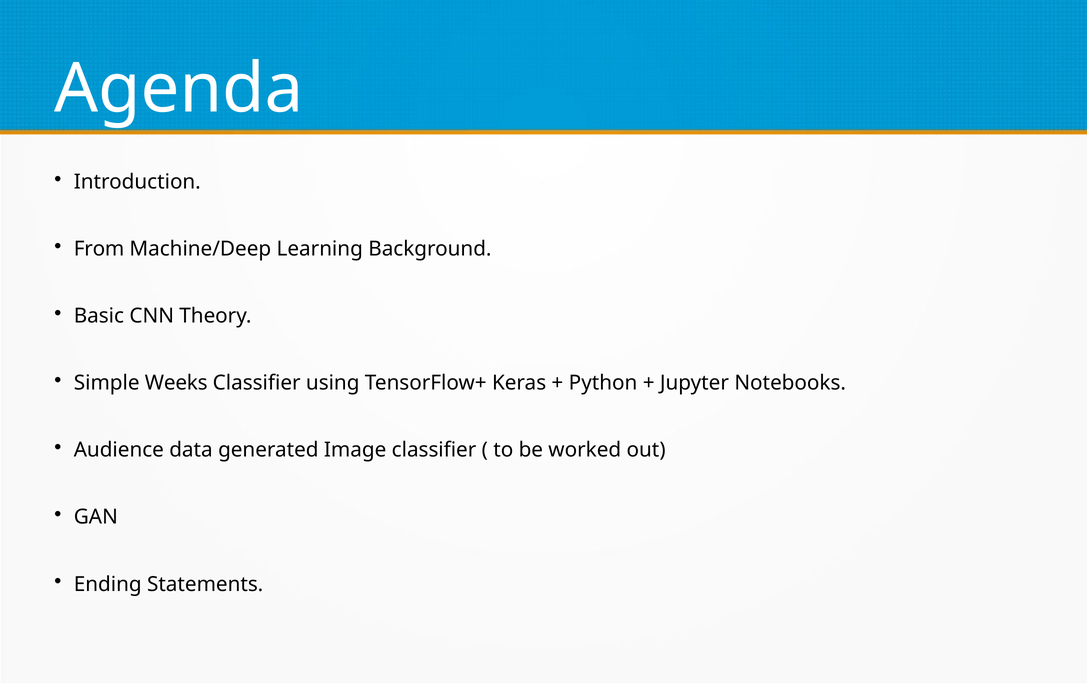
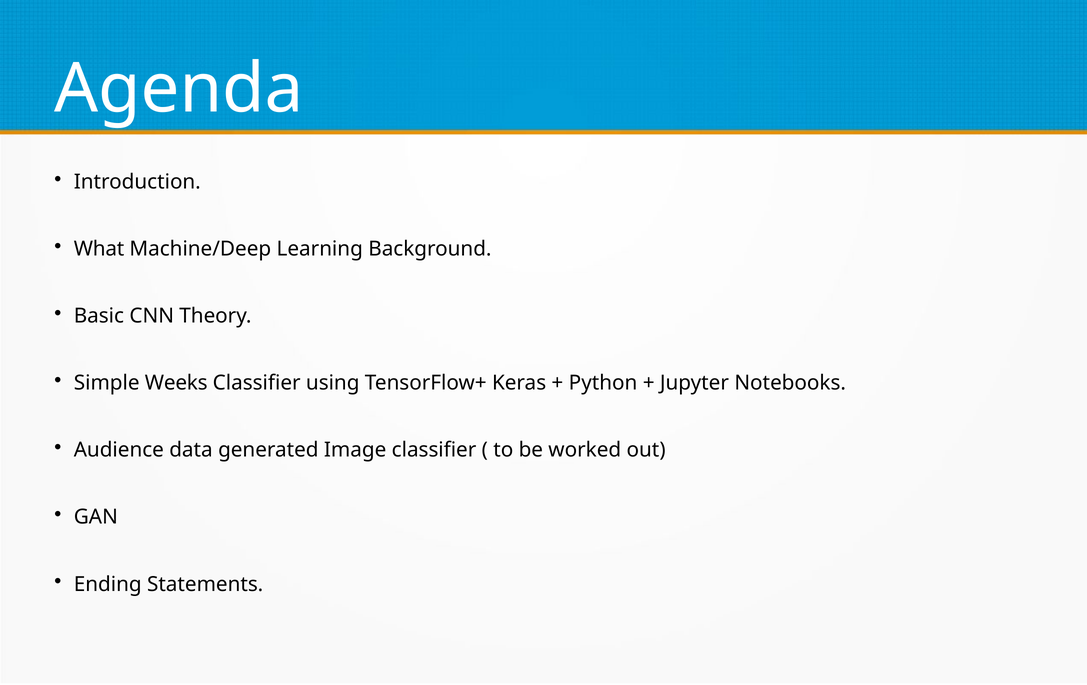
From: From -> What (99, 249)
